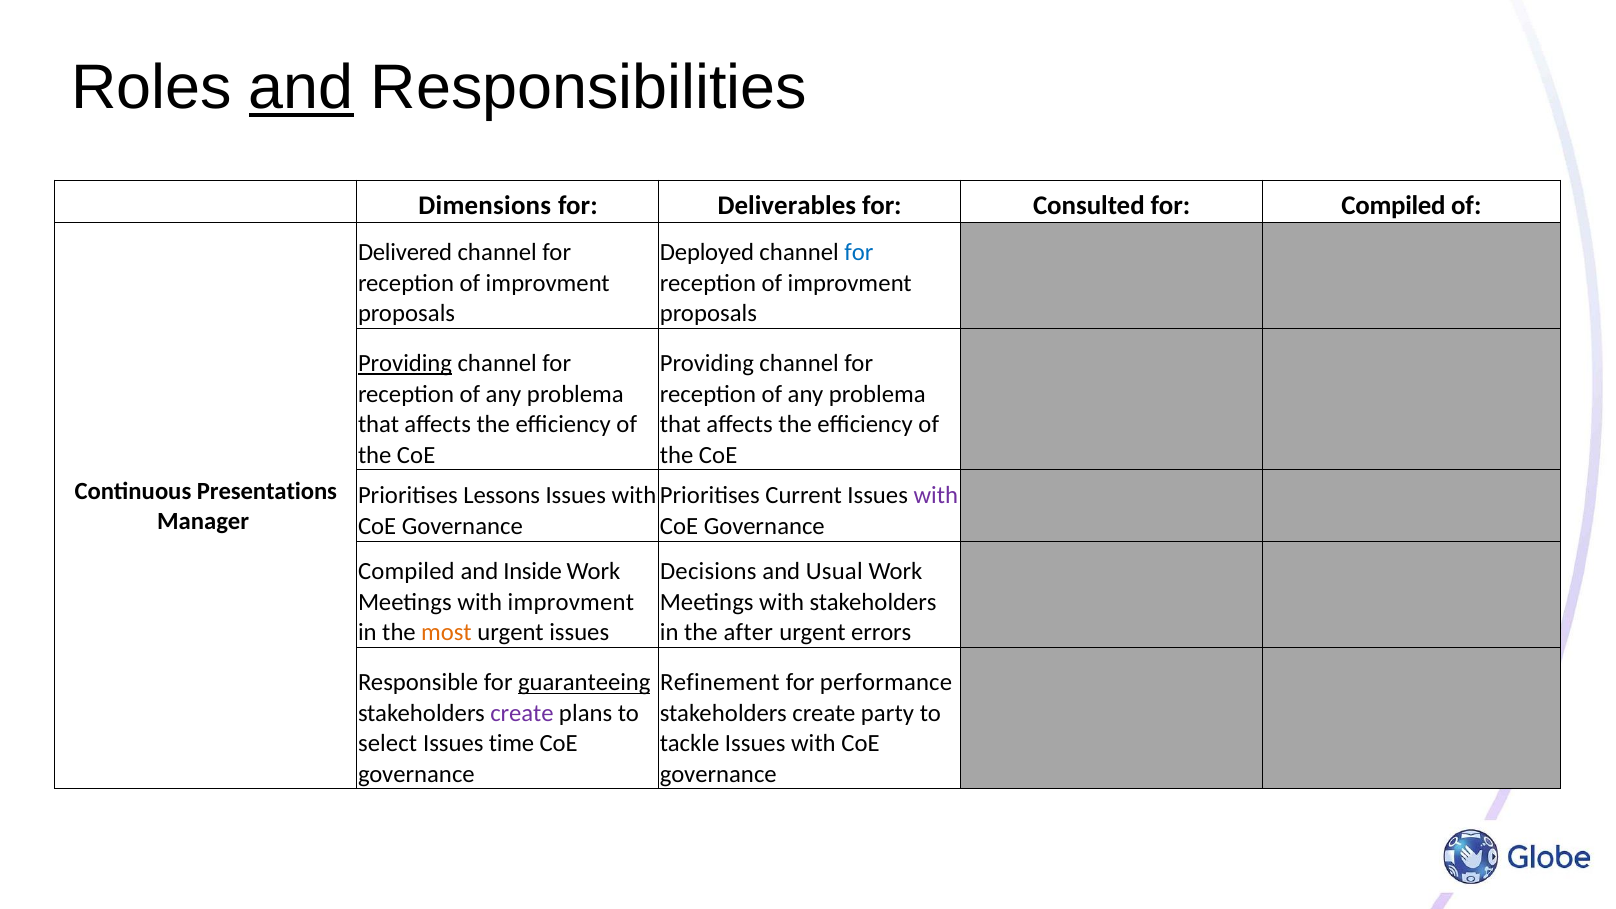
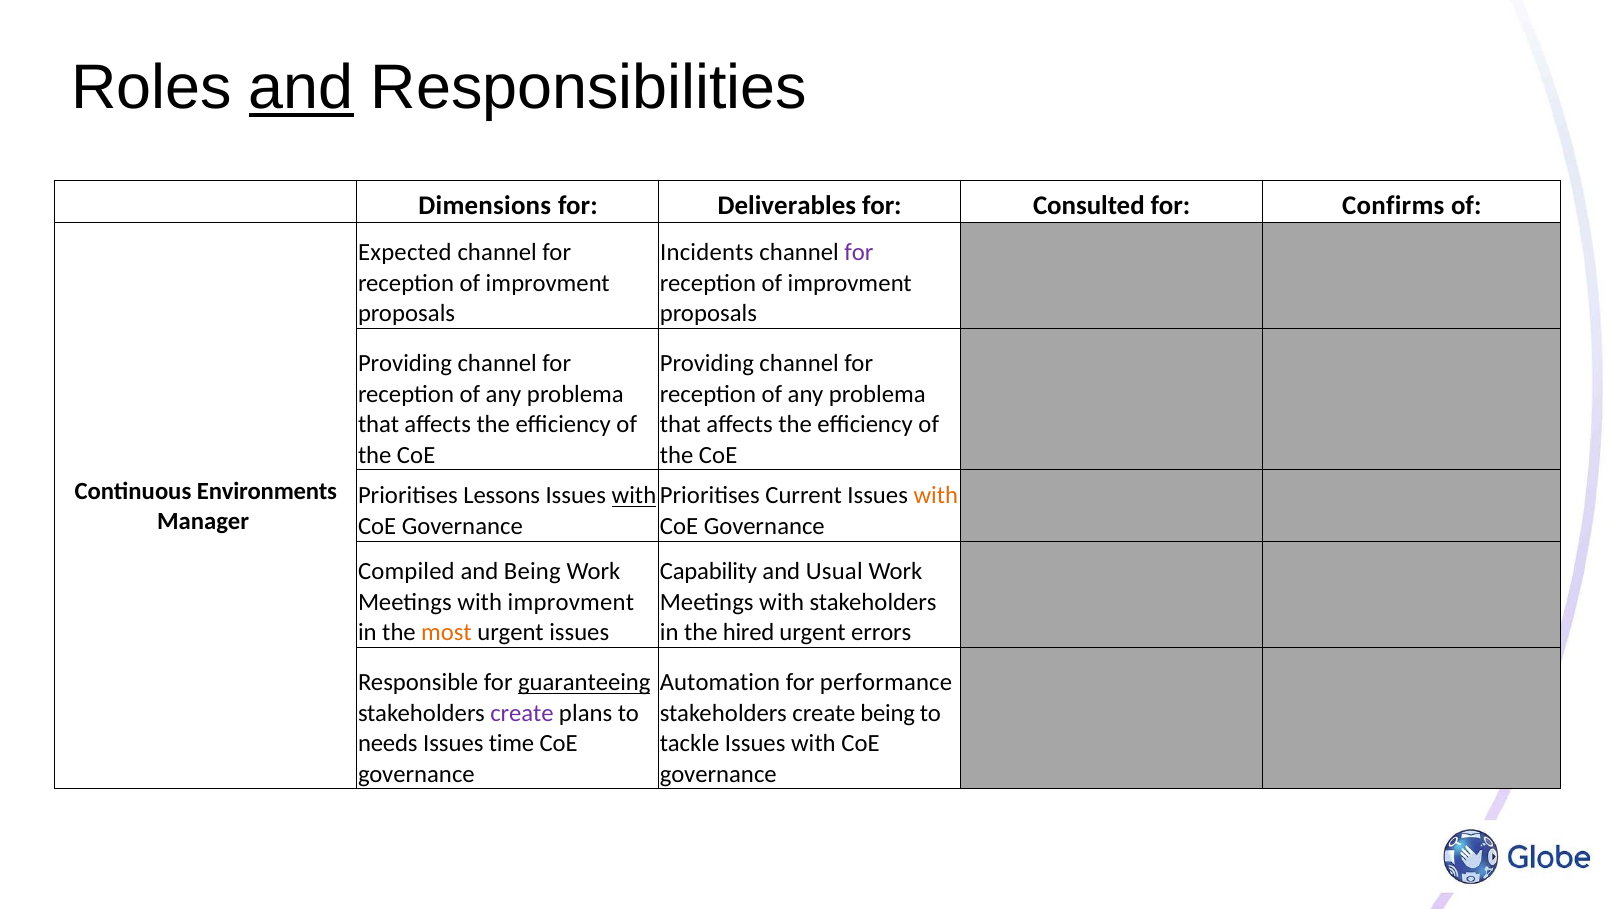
for Compiled: Compiled -> Confirms (1393, 206)
Delivered: Delivered -> Expected (405, 253)
Deployed: Deployed -> Incidents (707, 253)
for colour: blue -> purple (859, 253)
Providing underline: present -> none (405, 364)
Presentations: Presentations -> Environments (267, 491)
with underline: none -> present (634, 496)
with colour: purple -> orange (936, 496)
and Inside: Inside -> Being (532, 572)
Decisions: Decisions -> Capability (709, 572)
after: after -> hired (749, 633)
Refinement: Refinement -> Automation (720, 683)
create party: party -> being (888, 713)
select: select -> needs (388, 744)
